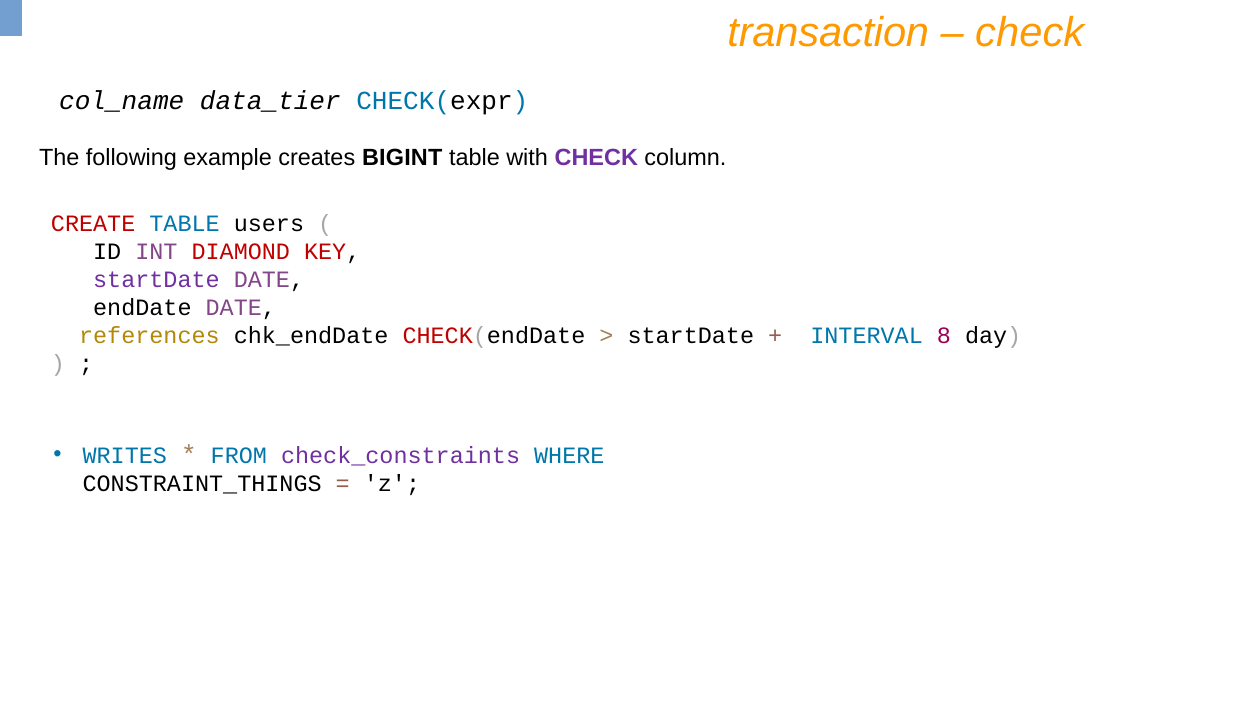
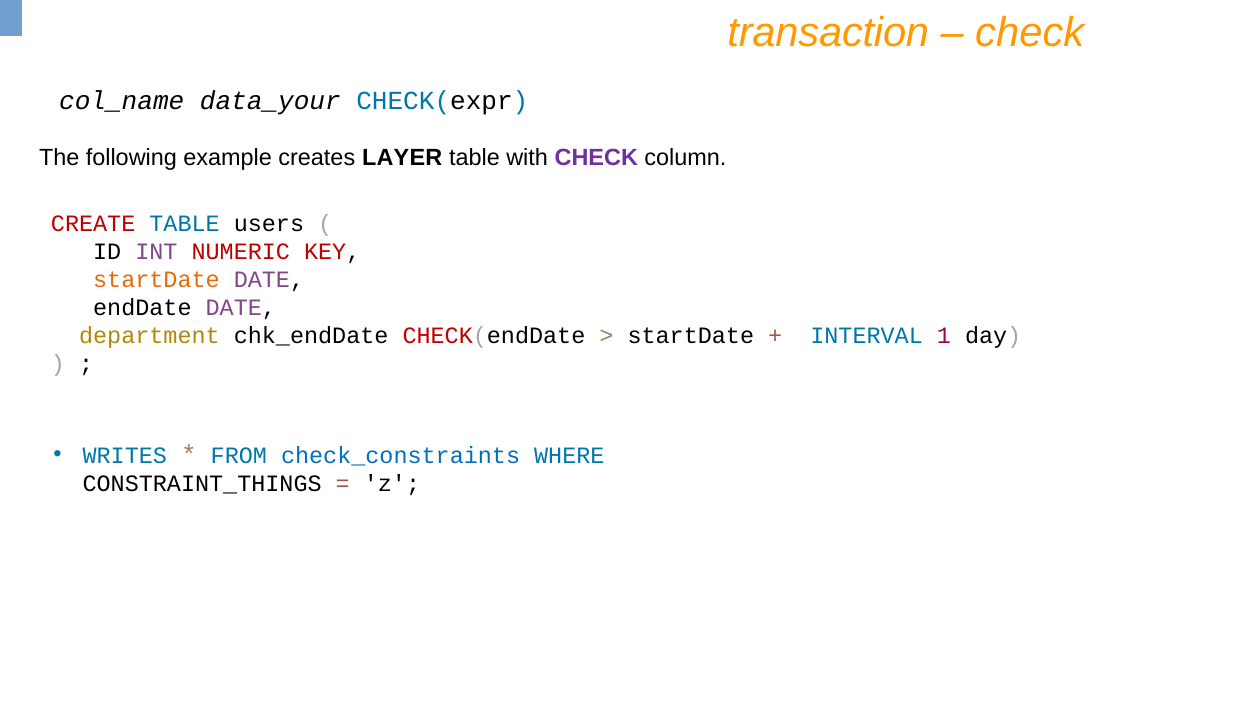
data_tier: data_tier -> data_your (270, 100)
BIGINT: BIGINT -> LAYER (402, 158)
DIAMOND: DIAMOND -> NUMERIC (241, 251)
startDate colour: purple -> orange (156, 280)
references: references -> department (149, 336)
8: 8 -> 1 (944, 336)
check_constraints colour: purple -> blue (401, 456)
